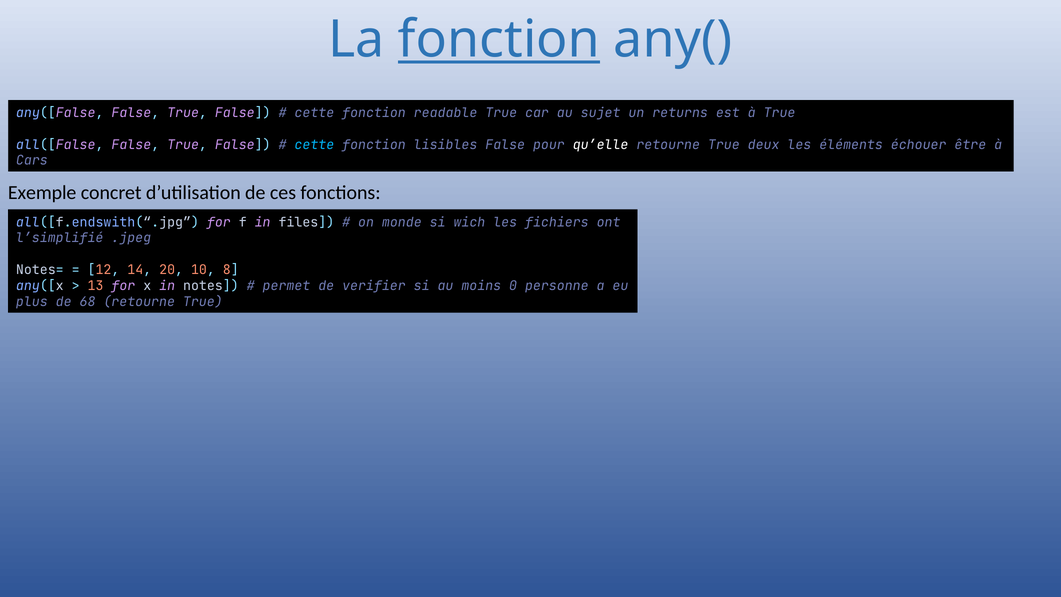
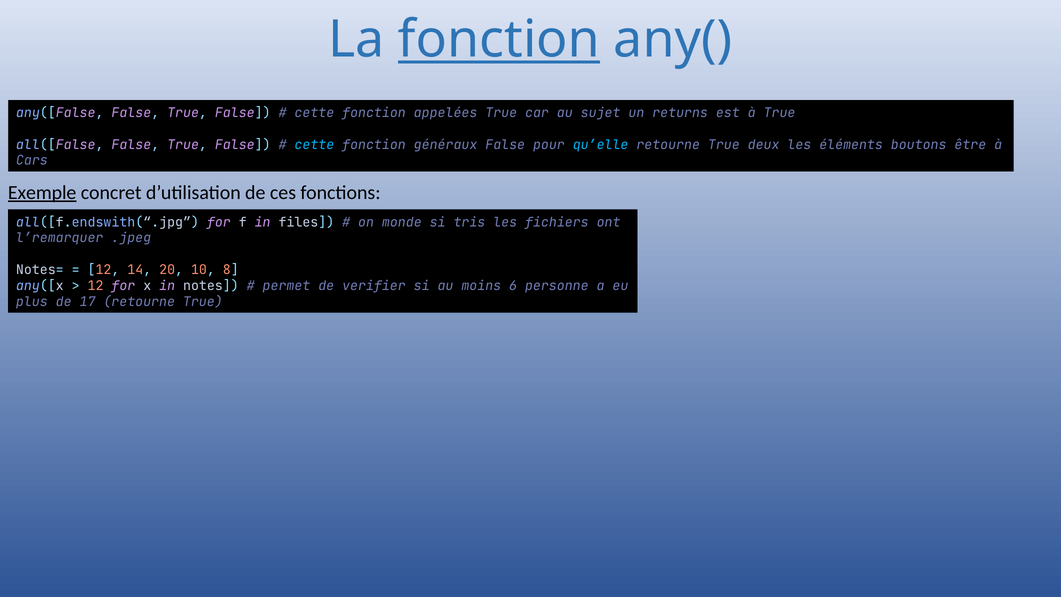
readable: readable -> appelées (446, 113)
lisibles: lisibles -> généraux (446, 145)
qu’elle colour: white -> light blue (601, 145)
échouer: échouer -> boutons (919, 145)
Exemple underline: none -> present (42, 193)
wich: wich -> tris (469, 222)
l’simplifié: l’simplifié -> l’remarquer (60, 238)
13: 13 -> 12 (96, 286)
0: 0 -> 6 (513, 286)
68: 68 -> 17 (88, 302)
